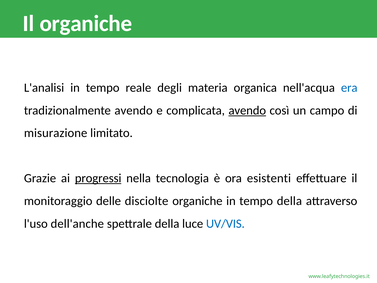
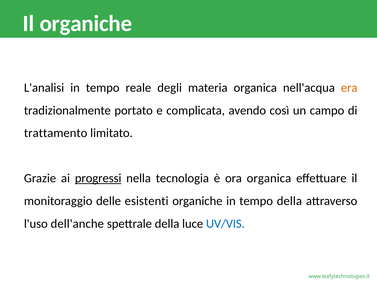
era colour: blue -> orange (349, 88)
tradizionalmente avendo: avendo -> portato (134, 110)
avendo underline: present -> none (247, 110)
misurazione: misurazione -> trattamento (56, 133)
ora esistenti: esistenti -> organica (269, 178)
disciolte: disciolte -> esistenti (147, 201)
